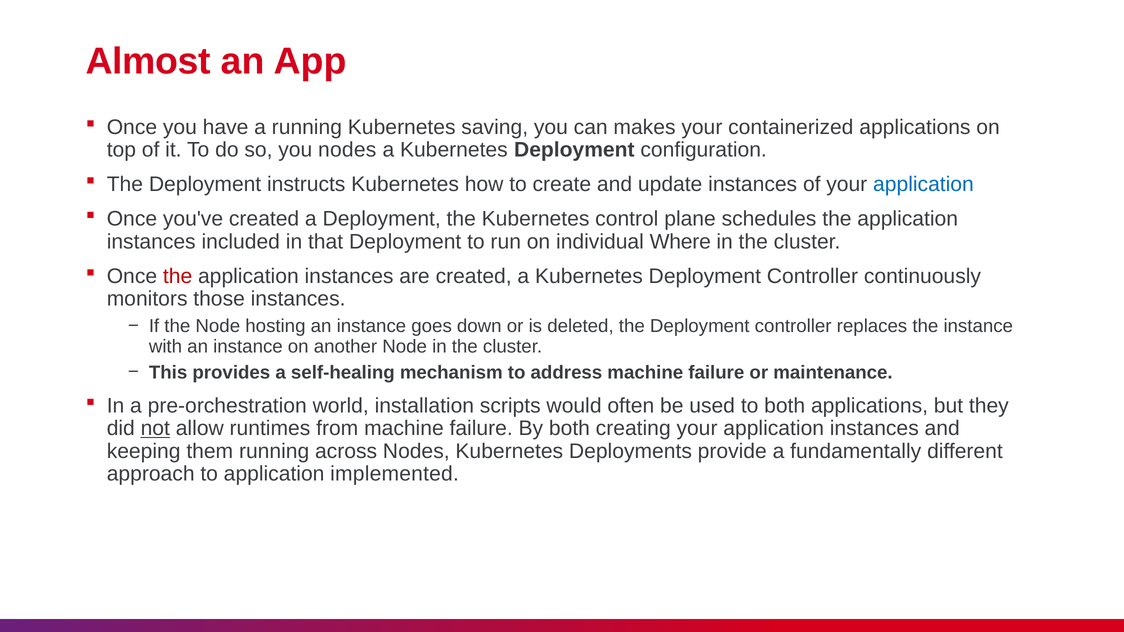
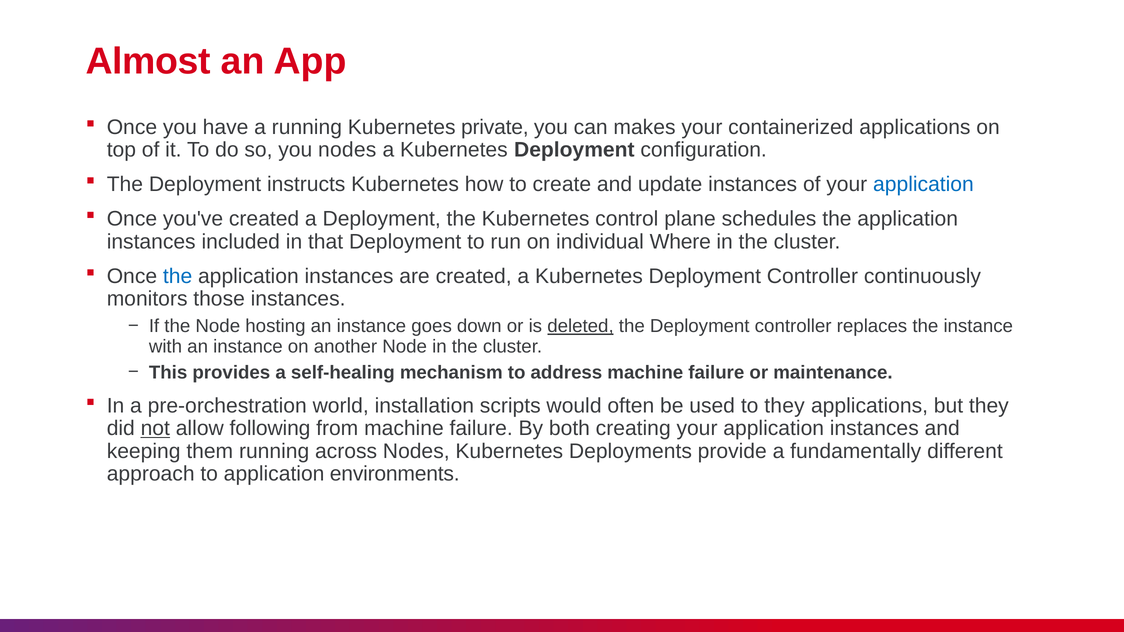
saving: saving -> private (495, 127)
the colour: red -> blue (178, 276)
deleted underline: none -> present (580, 326)
to both: both -> they (785, 406)
runtimes: runtimes -> following (270, 429)
implemented: implemented -> environments (395, 474)
